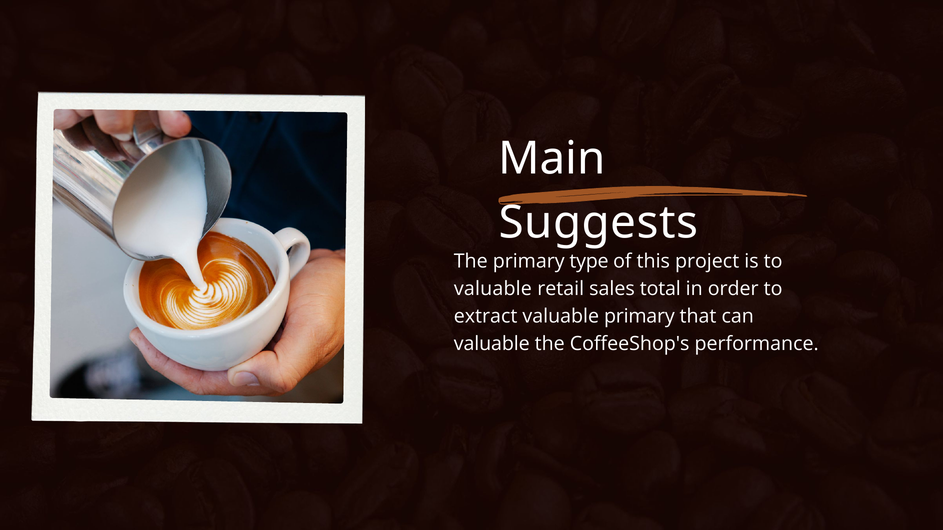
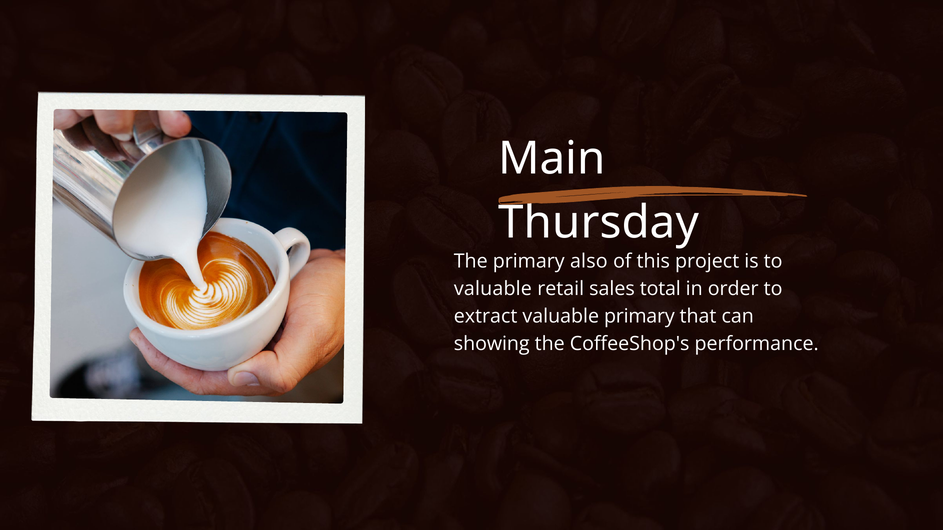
Suggests: Suggests -> Thursday (599, 223)
type: type -> also (589, 261)
valuable: valuable -> showing (492, 344)
